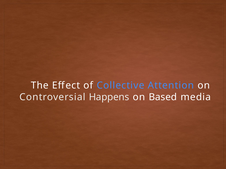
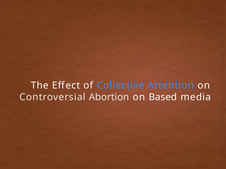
Happens: Happens -> Abortion (109, 97)
